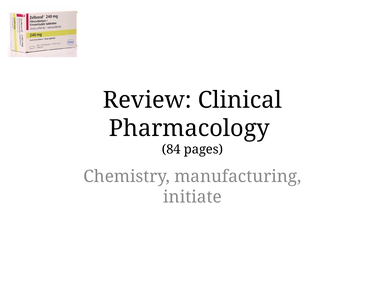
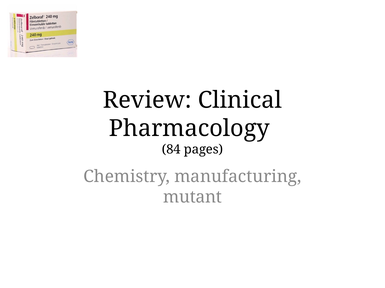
initiate: initiate -> mutant (193, 198)
